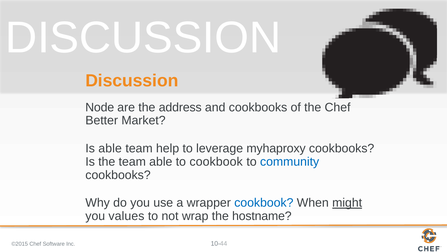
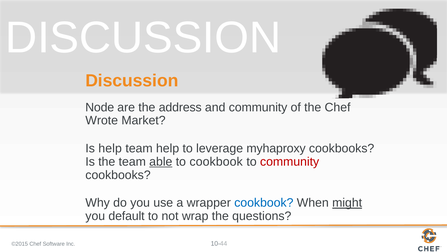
and cookbooks: cookbooks -> community (258, 107)
Better: Better -> Wrote (102, 120)
Is able: able -> help (110, 148)
able underline: none -> present (161, 161)
community colour: blue -> red (290, 161)
values: values -> default (127, 216)
hostname: hostname -> questions (262, 216)
